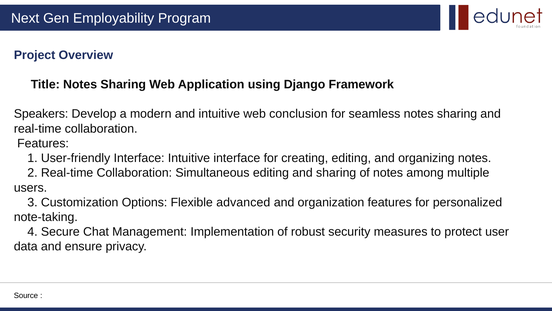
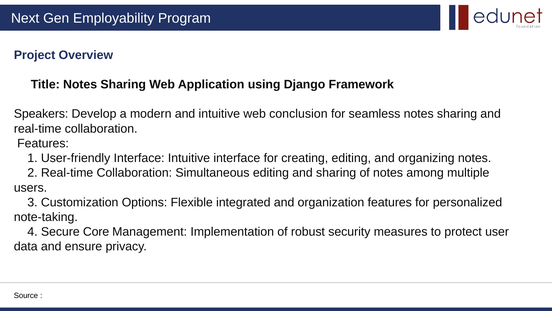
advanced: advanced -> integrated (243, 202)
Chat: Chat -> Core (96, 231)
